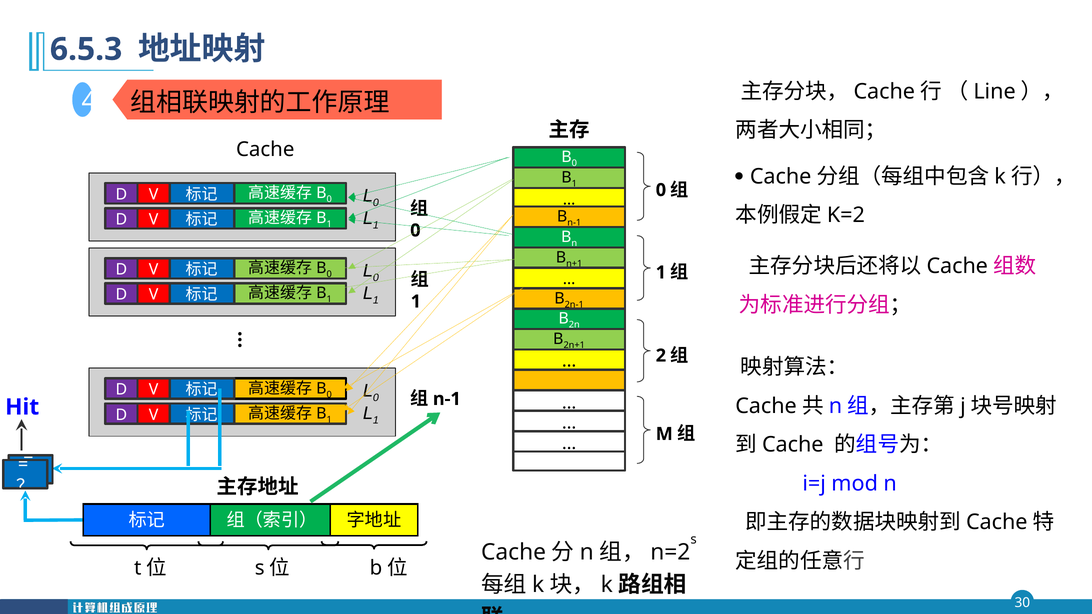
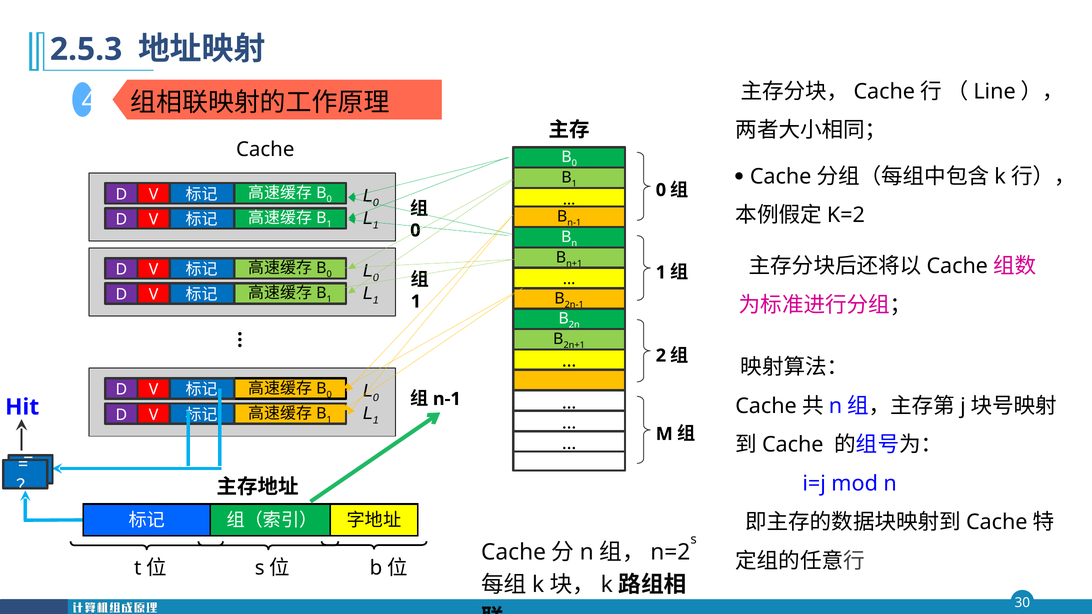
6.5.3: 6.5.3 -> 2.5.3 (86, 49)
